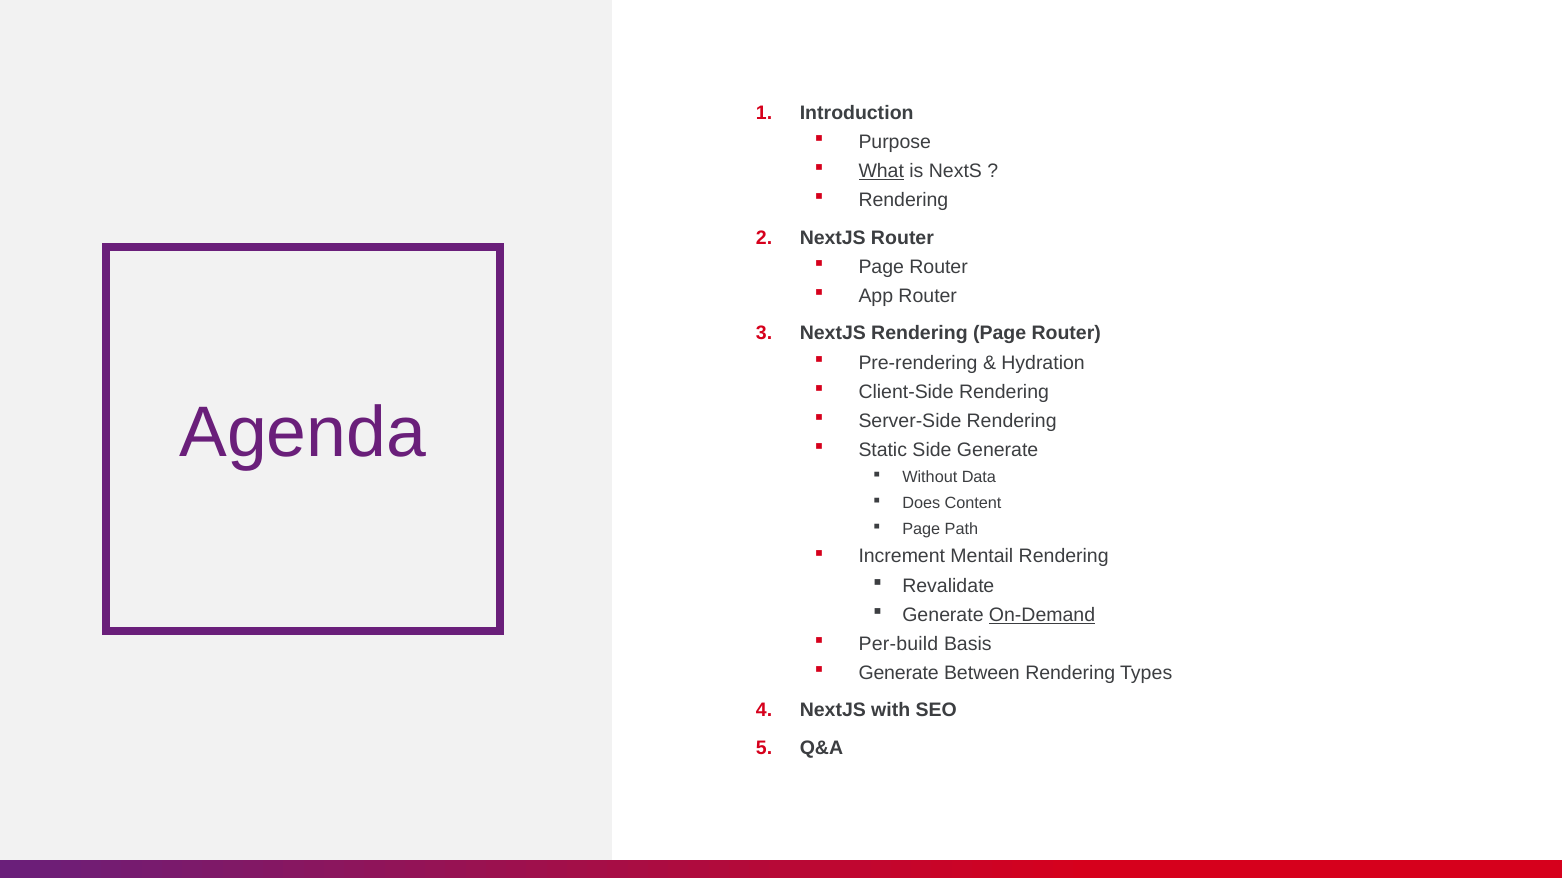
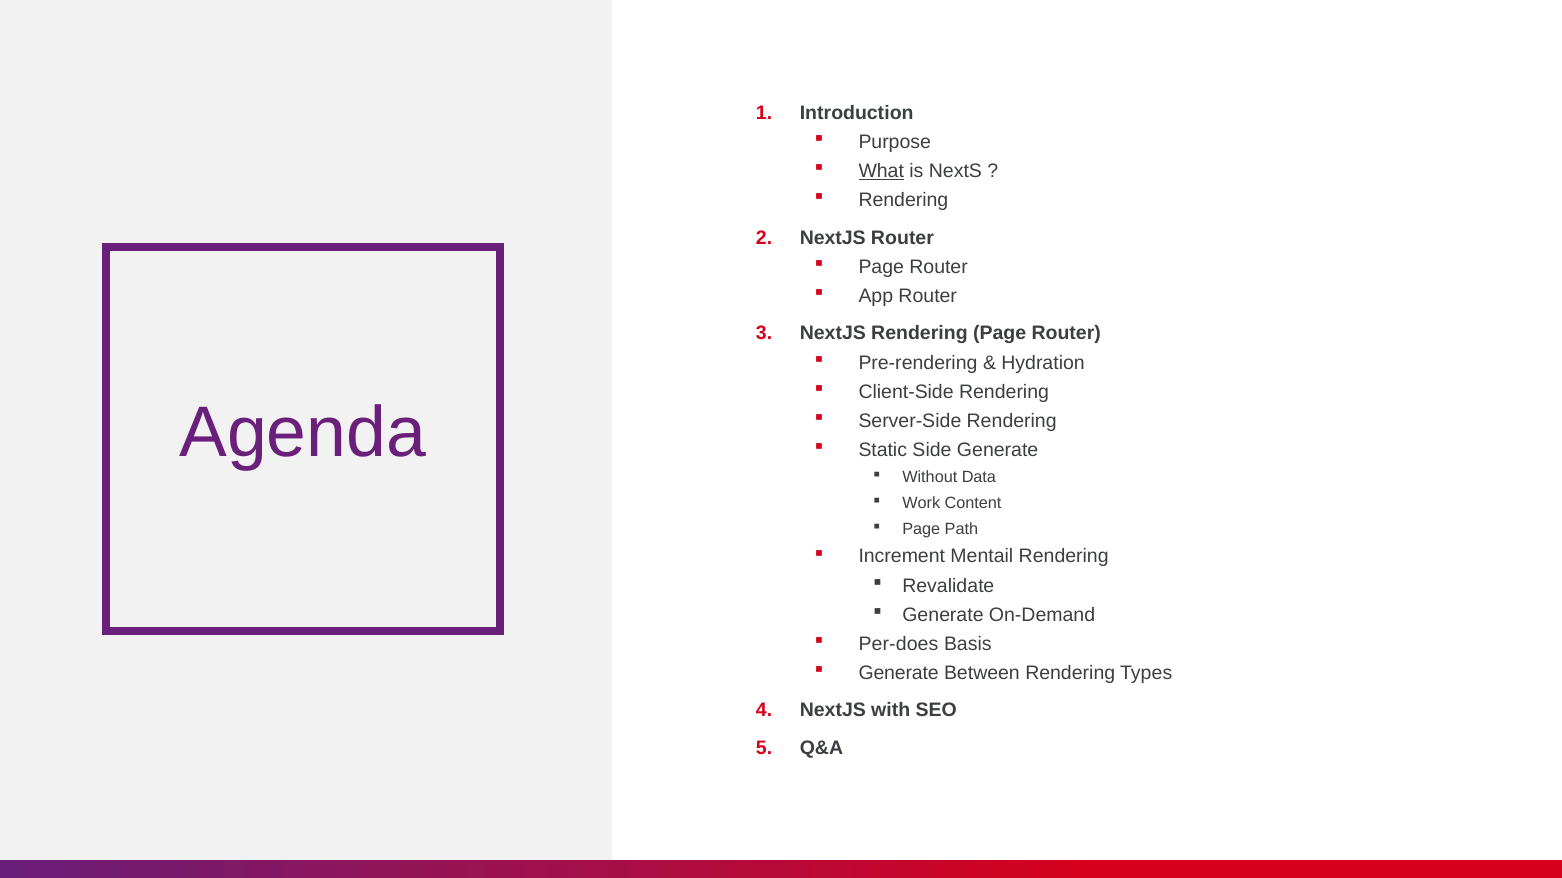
Does: Does -> Work (921, 504)
On-Demand underline: present -> none (1042, 615)
Per-build: Per-build -> Per-does (898, 644)
